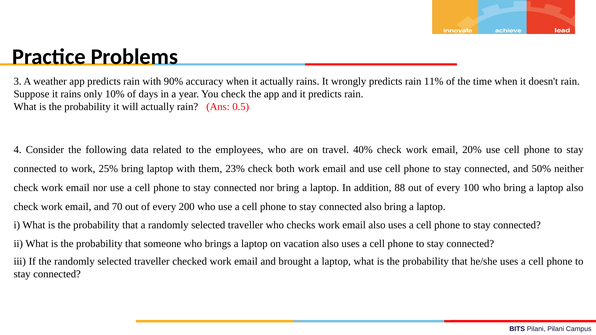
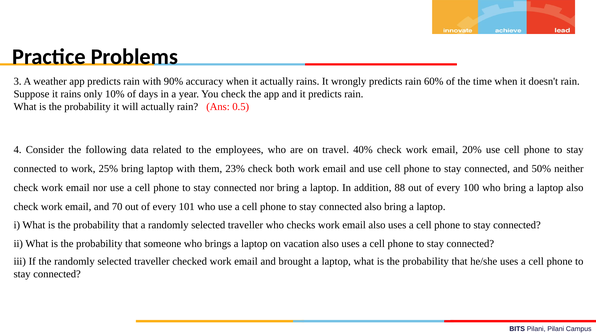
11%: 11% -> 60% (434, 81)
200: 200 -> 101 (187, 207)
